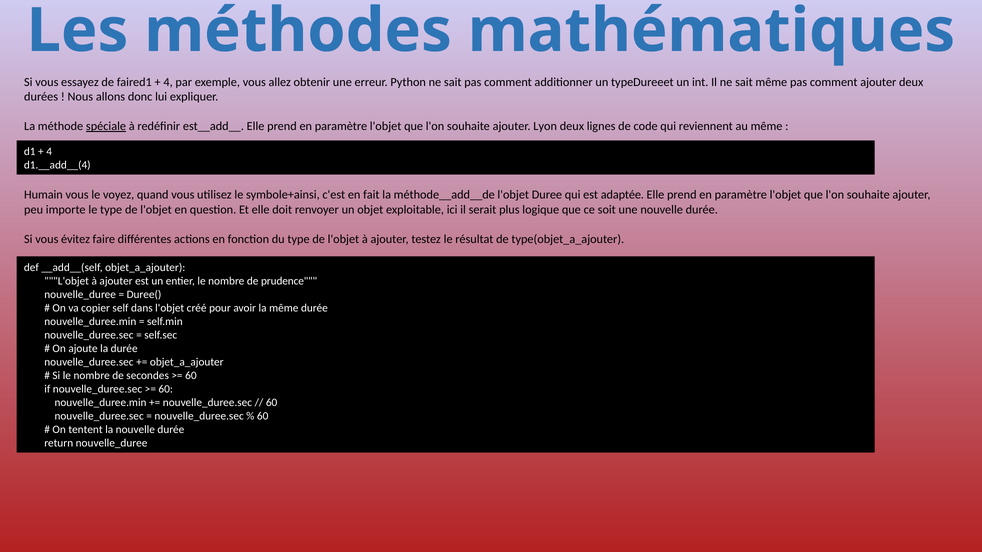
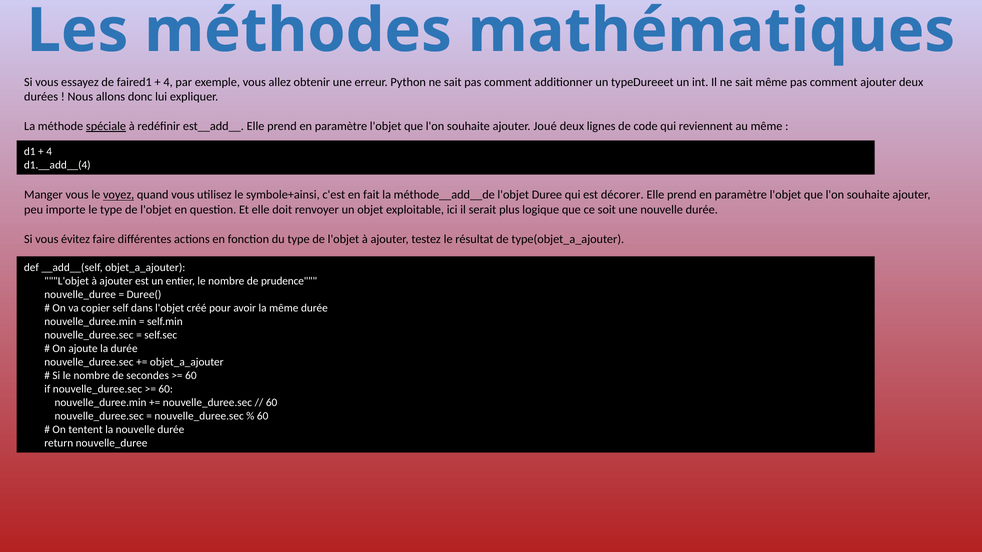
Lyon: Lyon -> Joué (545, 126)
Humain: Humain -> Manger (43, 195)
voyez underline: none -> present (119, 195)
adaptée: adaptée -> décorer (622, 195)
